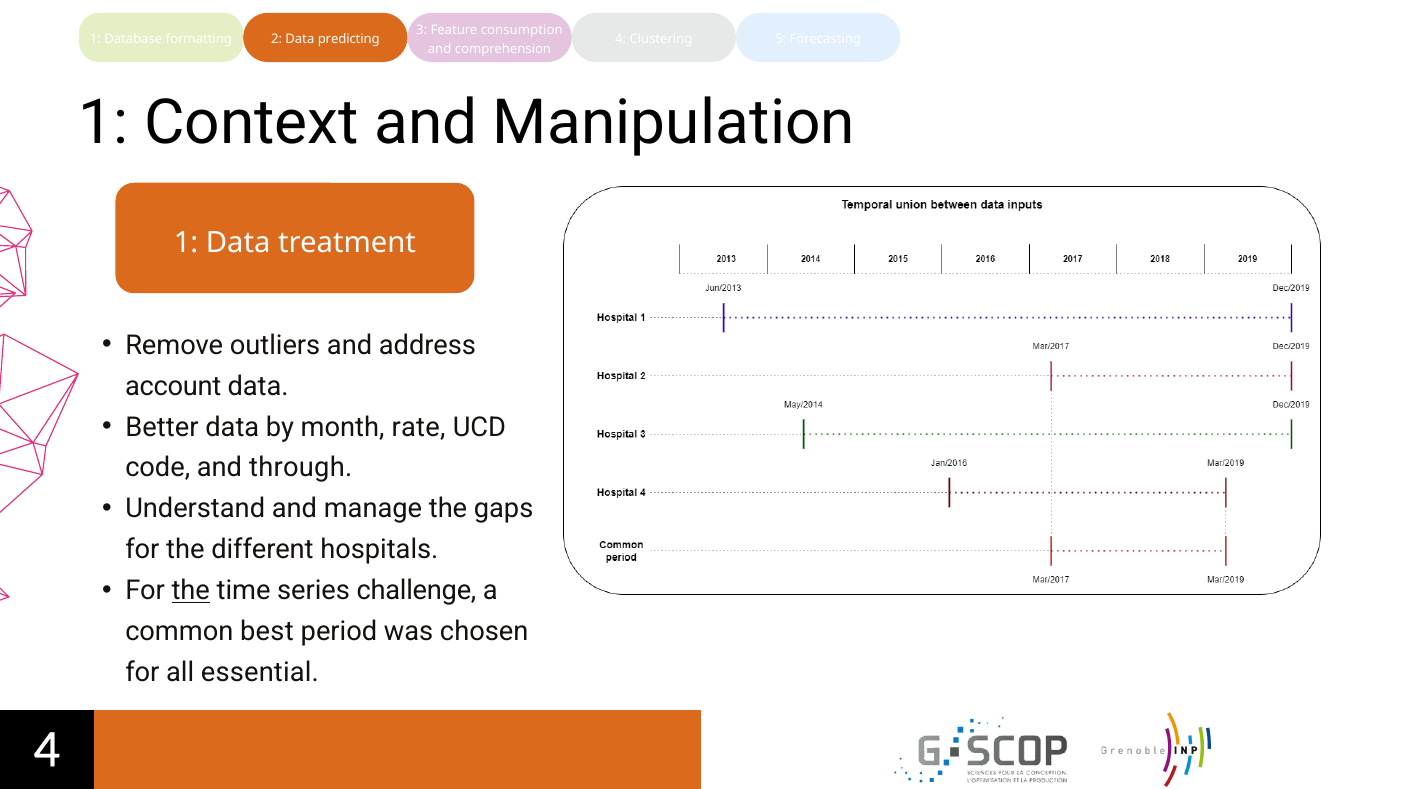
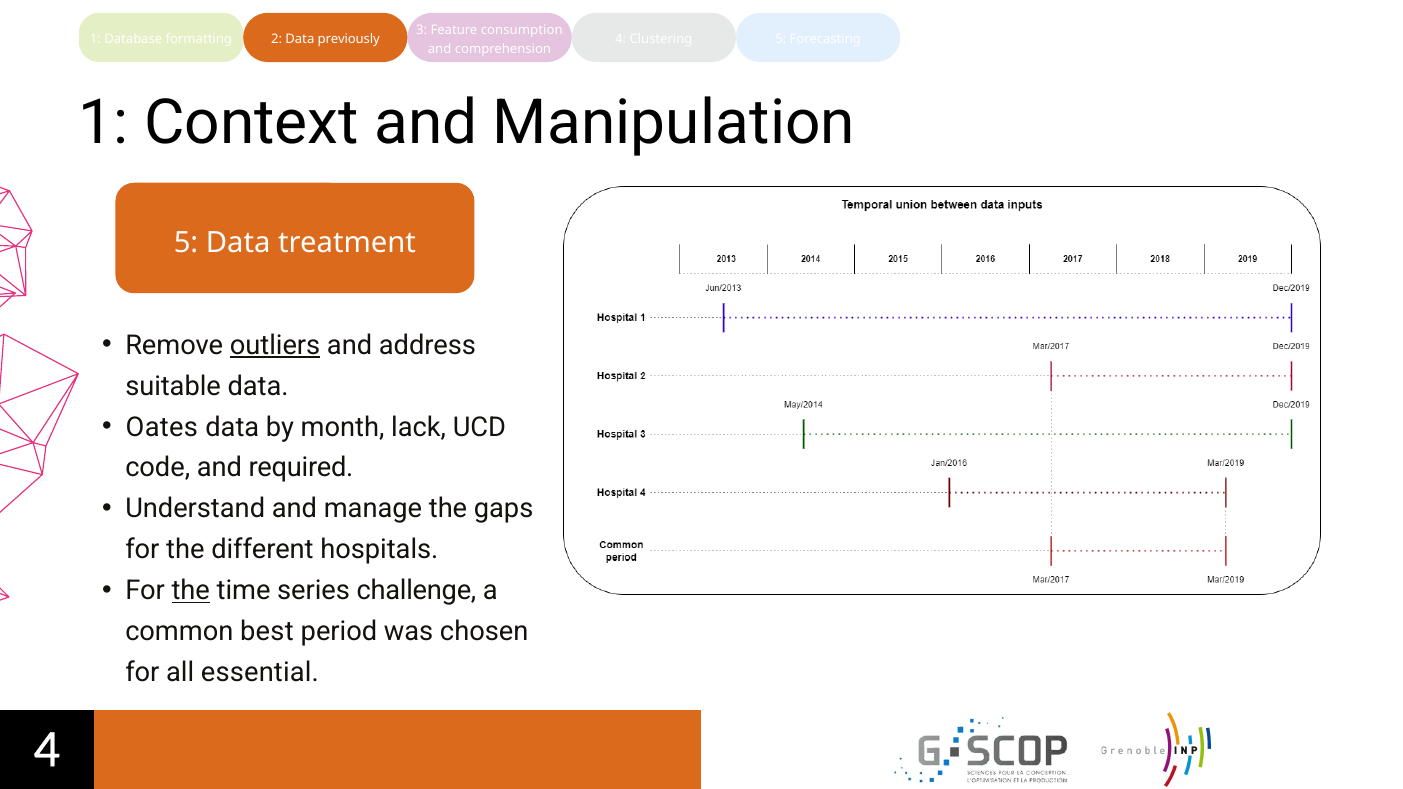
predicting: predicting -> previously (349, 40)
1: 1 -> 5 (186, 243)
outliers underline: none -> present (275, 345)
account: account -> suitable (173, 386)
Better: Better -> Oates (162, 427)
rate: rate -> lack (419, 427)
through: through -> required (301, 468)
